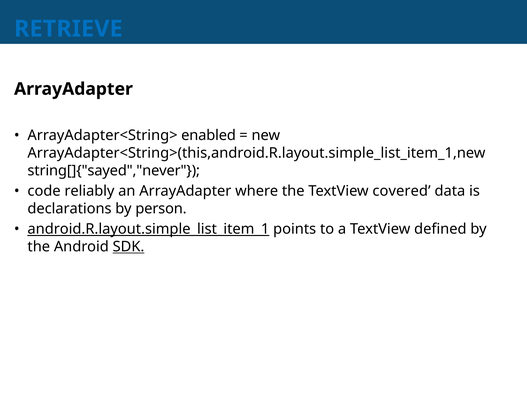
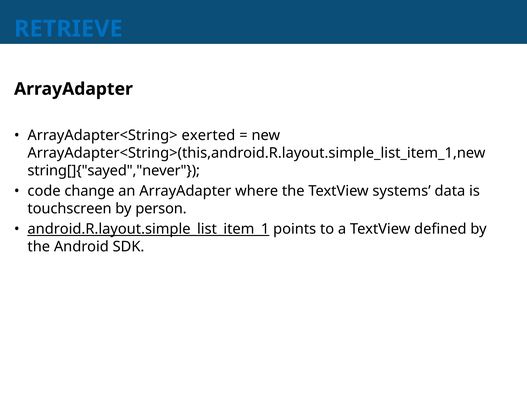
enabled: enabled -> exerted (208, 135)
reliably: reliably -> change (89, 191)
covered: covered -> systems (402, 191)
declarations: declarations -> touchscreen (70, 209)
SDK underline: present -> none (128, 247)
